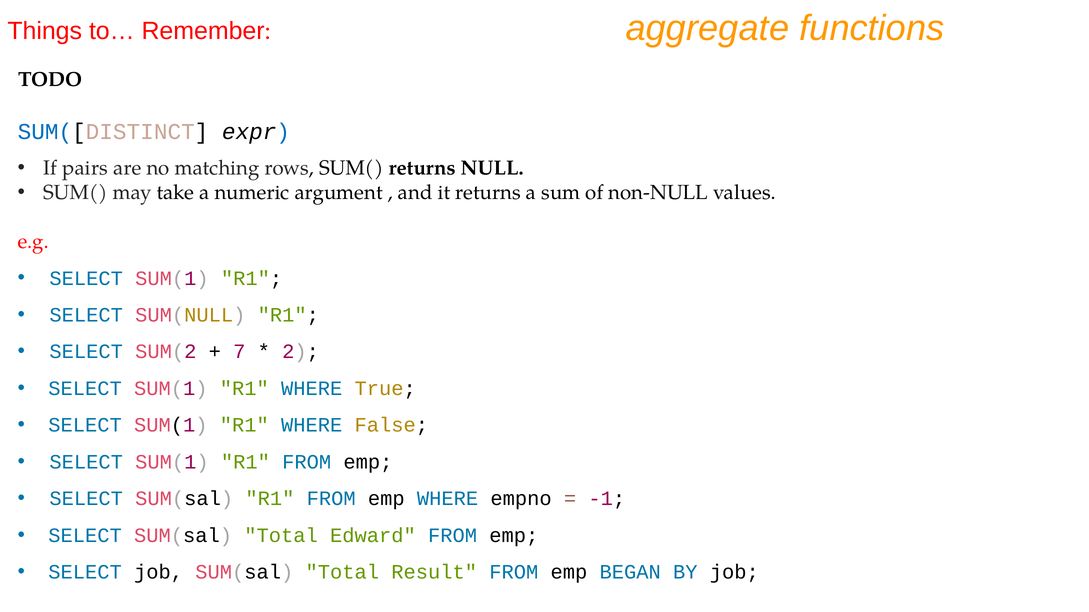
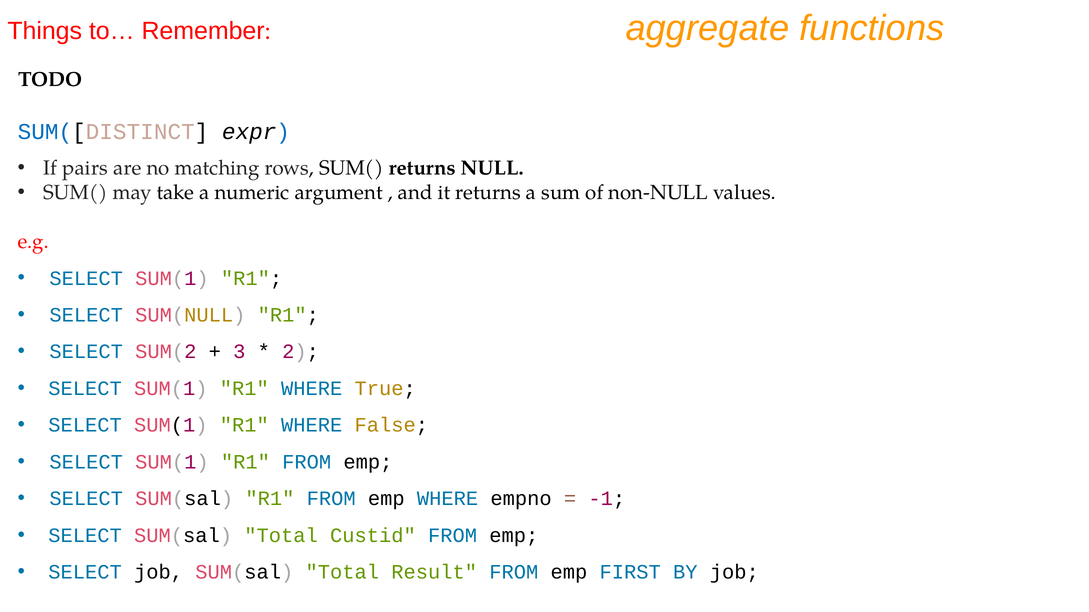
7: 7 -> 3 (239, 352)
Edward: Edward -> Custid (373, 536)
BEGAN: BEGAN -> FIRST (630, 573)
